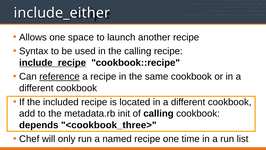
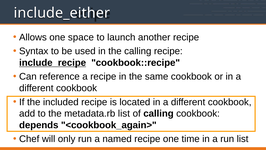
reference underline: present -> none (59, 76)
metadata.rb init: init -> list (124, 113)
<cookbook_three>: <cookbook_three> -> <cookbook_again> (109, 125)
